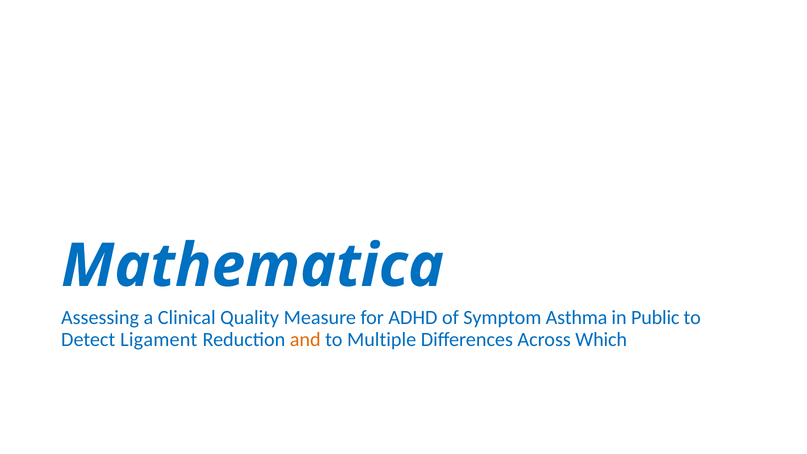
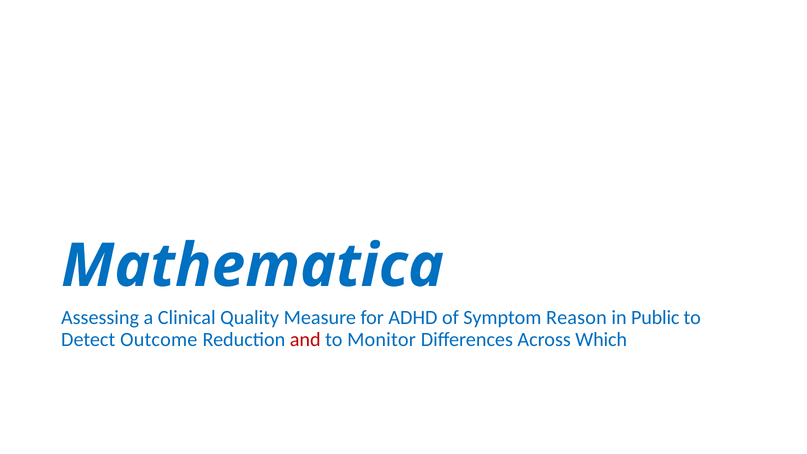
Asthma: Asthma -> Reason (576, 318)
Ligament: Ligament -> Outcome (159, 339)
and colour: orange -> red (305, 339)
Multiple: Multiple -> Monitor (381, 339)
